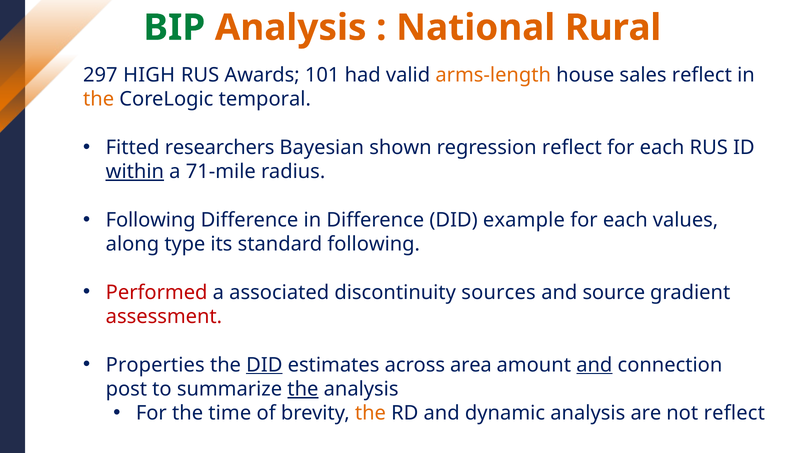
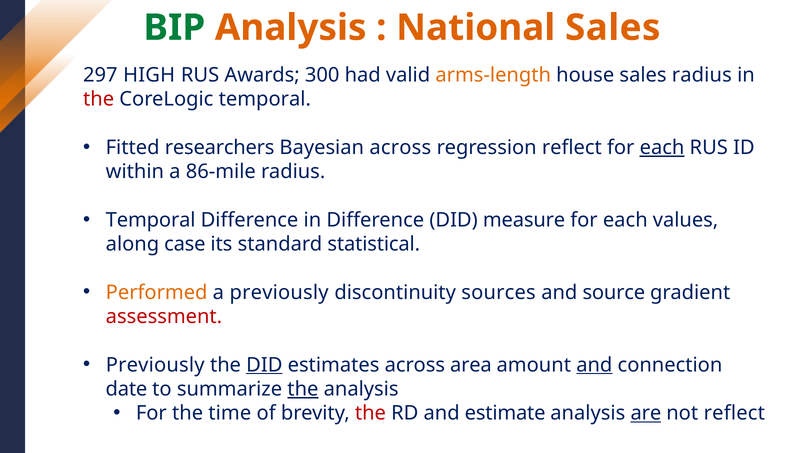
National Rural: Rural -> Sales (613, 28)
101: 101 -> 300 (322, 75)
sales reflect: reflect -> radius (702, 75)
the colour: orange -> red (99, 99)
Bayesian shown: shown -> across (400, 147)
each underline: none -> present (662, 147)
within underline: present -> none (135, 172)
71-mile: 71-mile -> 86-mile (221, 172)
Following: Following -> Temporal (151, 220)
example: example -> measure (524, 220)
type: type -> case (185, 244)
standard following: following -> statistical (374, 244)
Performed colour: red -> orange (157, 292)
a associated: associated -> previously (279, 292)
Properties: Properties -> Previously (155, 365)
post: post -> date (126, 389)
the colour: orange -> red (370, 413)
dynamic: dynamic -> estimate (505, 413)
are underline: none -> present (646, 413)
